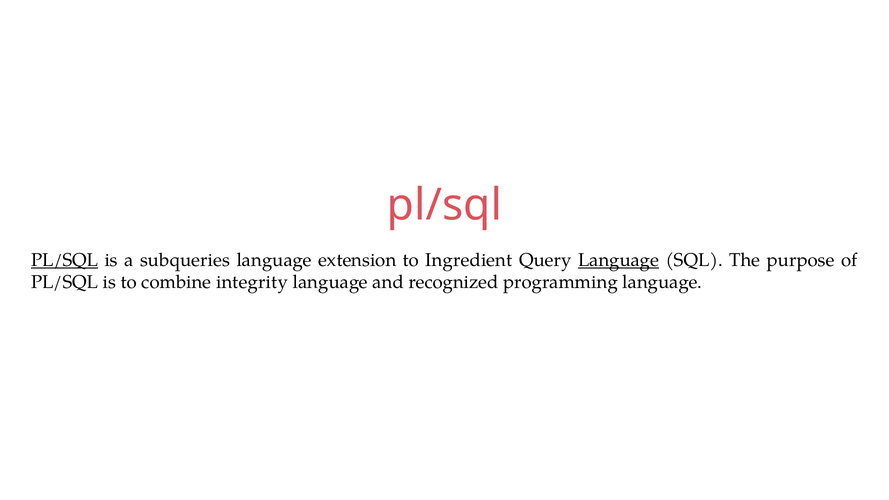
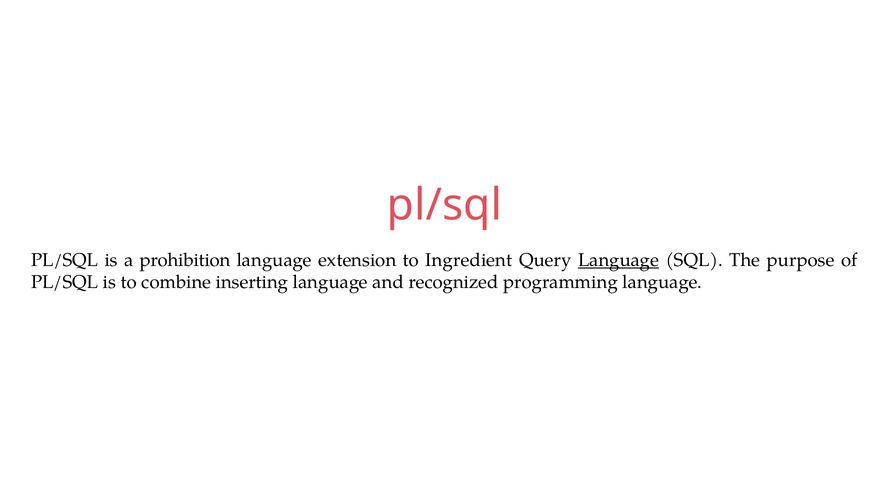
PL/SQL underline: present -> none (65, 260)
subqueries: subqueries -> prohibition (185, 260)
integrity: integrity -> inserting (252, 282)
